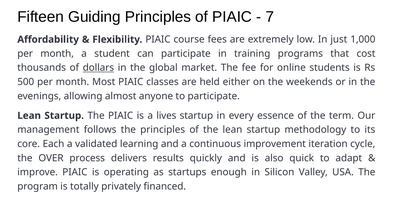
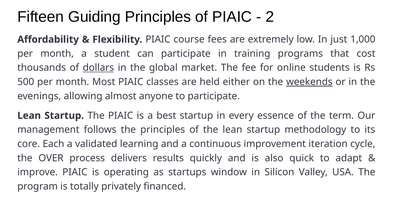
7: 7 -> 2 (270, 17)
weekends underline: none -> present (309, 82)
lives: lives -> best (166, 116)
enough: enough -> window (229, 172)
